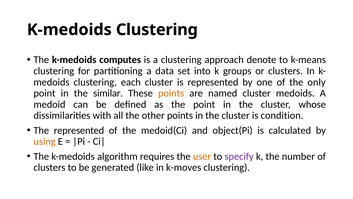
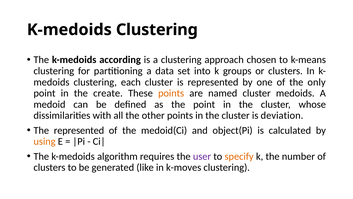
computes: computes -> according (120, 60)
denote: denote -> chosen (261, 60)
similar: similar -> create (108, 93)
condition: condition -> deviation (282, 115)
user colour: orange -> purple (202, 156)
specify colour: purple -> orange (239, 156)
